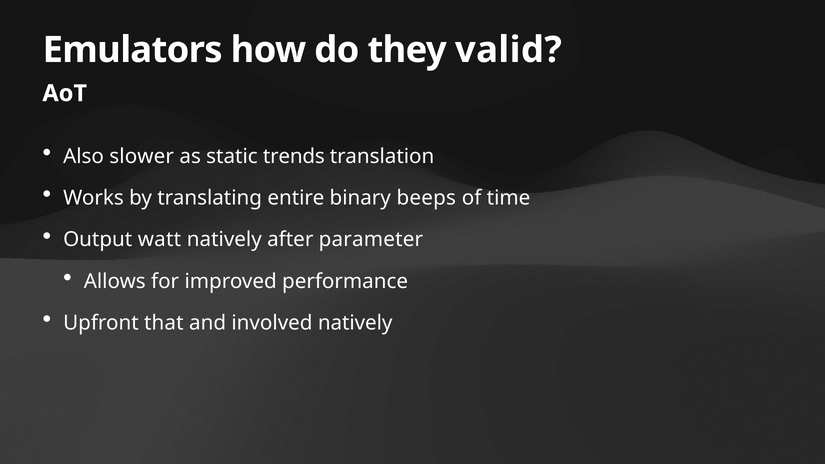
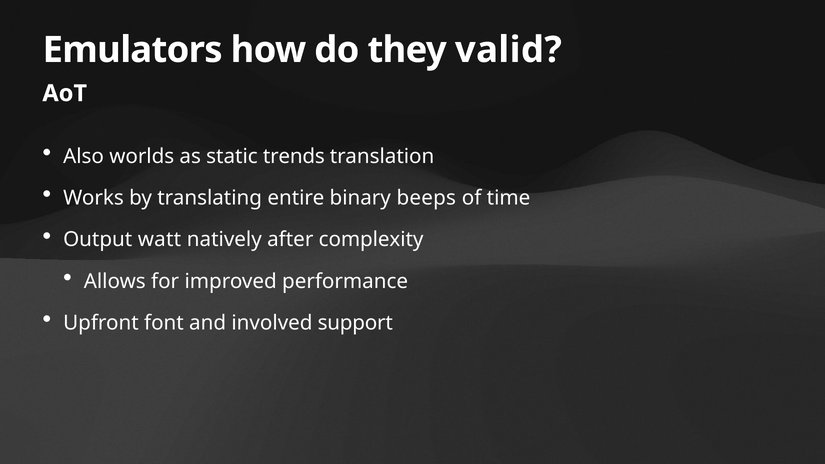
slower: slower -> worlds (142, 156)
parameter: parameter -> complexity (371, 240)
that: that -> font (164, 323)
involved natively: natively -> support (355, 323)
